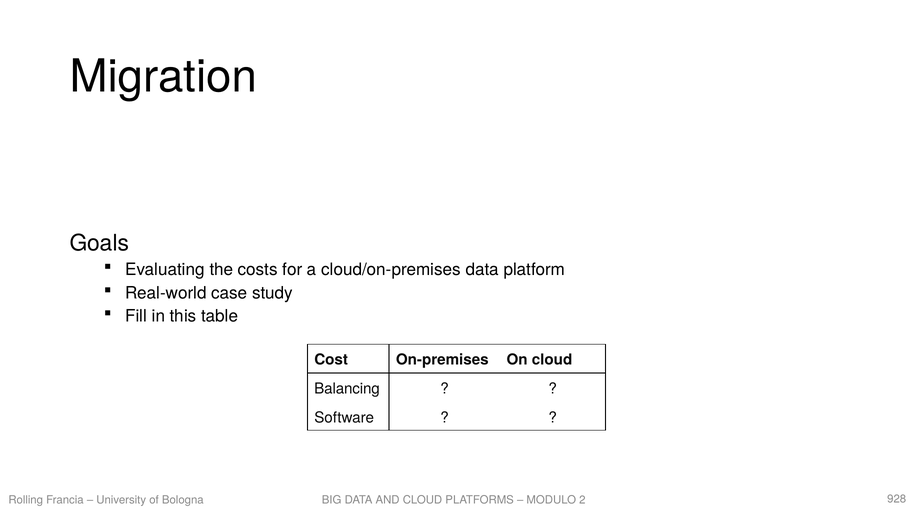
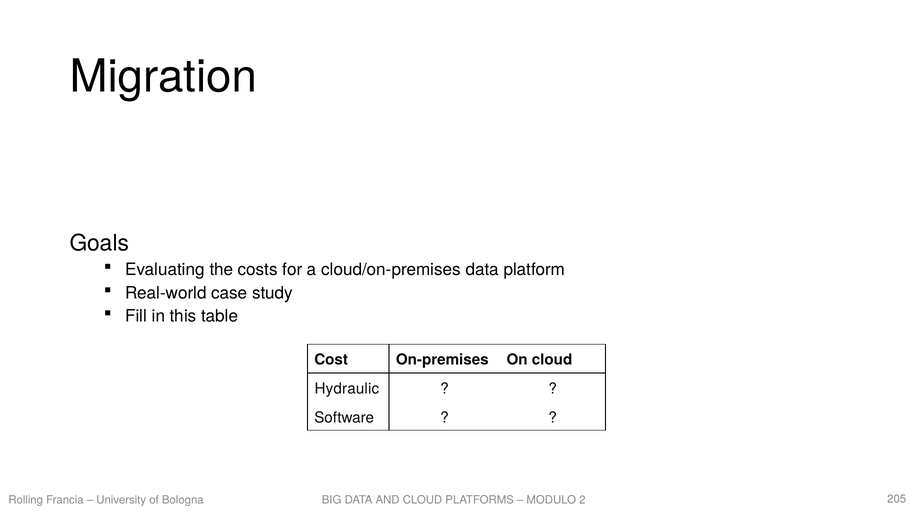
Balancing: Balancing -> Hydraulic (347, 389)
928: 928 -> 205 (897, 499)
